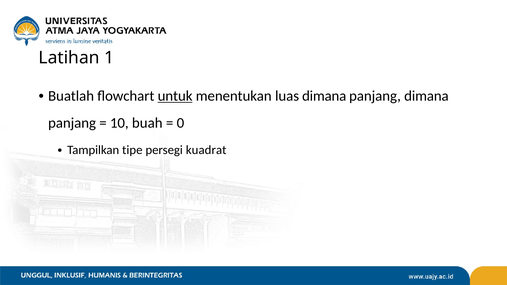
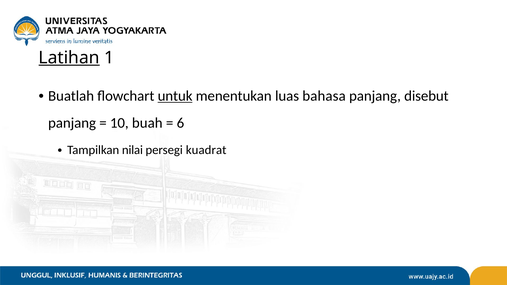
Latihan underline: none -> present (69, 58)
luas dimana: dimana -> bahasa (324, 96)
panjang dimana: dimana -> disebut (426, 96)
0: 0 -> 6 (180, 123)
tipe: tipe -> nilai (132, 150)
